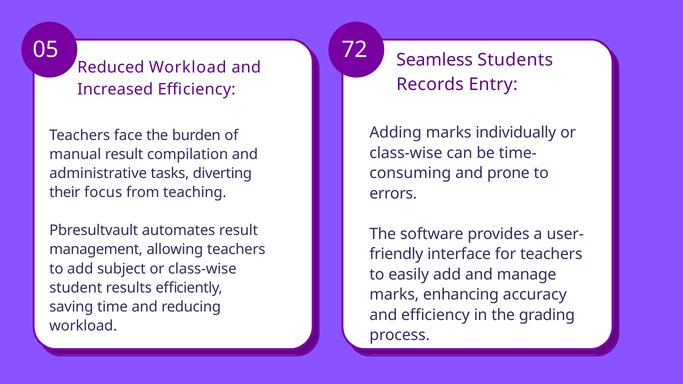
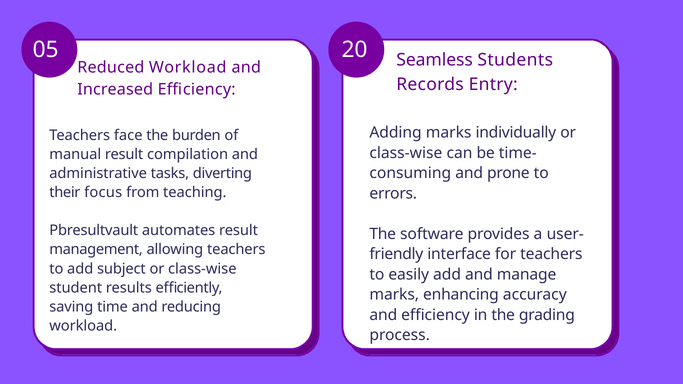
72: 72 -> 20 (354, 50)
